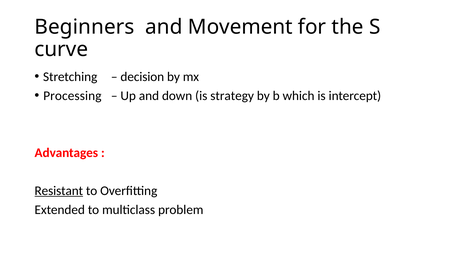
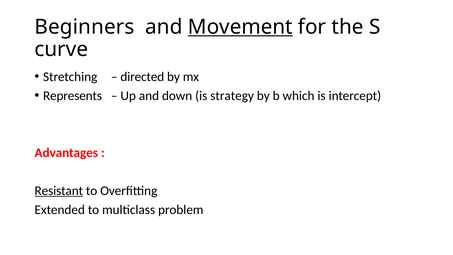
Movement underline: none -> present (240, 27)
decision: decision -> directed (142, 77)
Processing: Processing -> Represents (73, 96)
